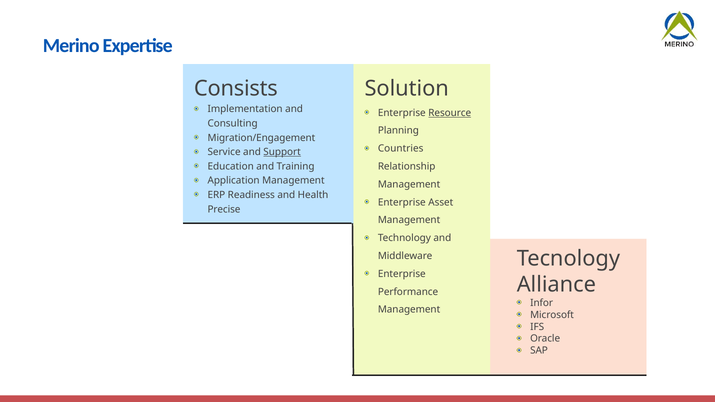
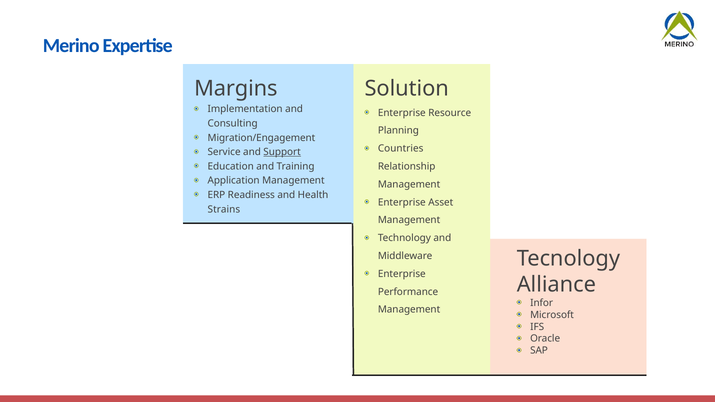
Consists: Consists -> Margins (236, 89)
Resource underline: present -> none (450, 113)
Precise: Precise -> Strains (224, 209)
